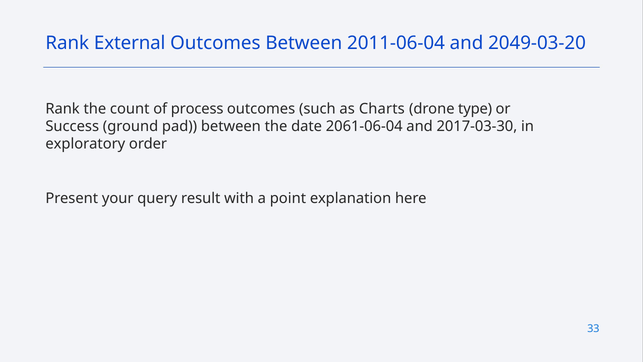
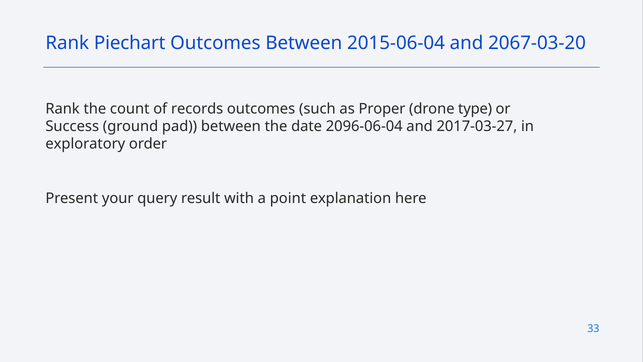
External: External -> Piechart (130, 43)
2011-06-04: 2011-06-04 -> 2015-06-04 (396, 43)
2049-03-20: 2049-03-20 -> 2067-03-20 (537, 43)
process: process -> records (197, 109)
Charts: Charts -> Proper (382, 109)
2061-06-04: 2061-06-04 -> 2096-06-04 (364, 126)
2017-03-30: 2017-03-30 -> 2017-03-27 (477, 126)
